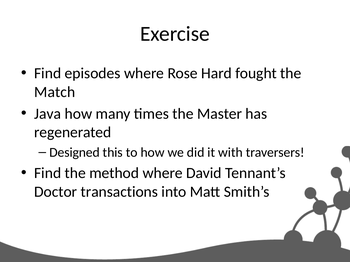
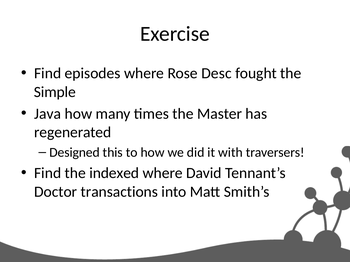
Hard: Hard -> Desc (216, 73)
Match: Match -> Simple (55, 92)
method: method -> indexed (114, 173)
